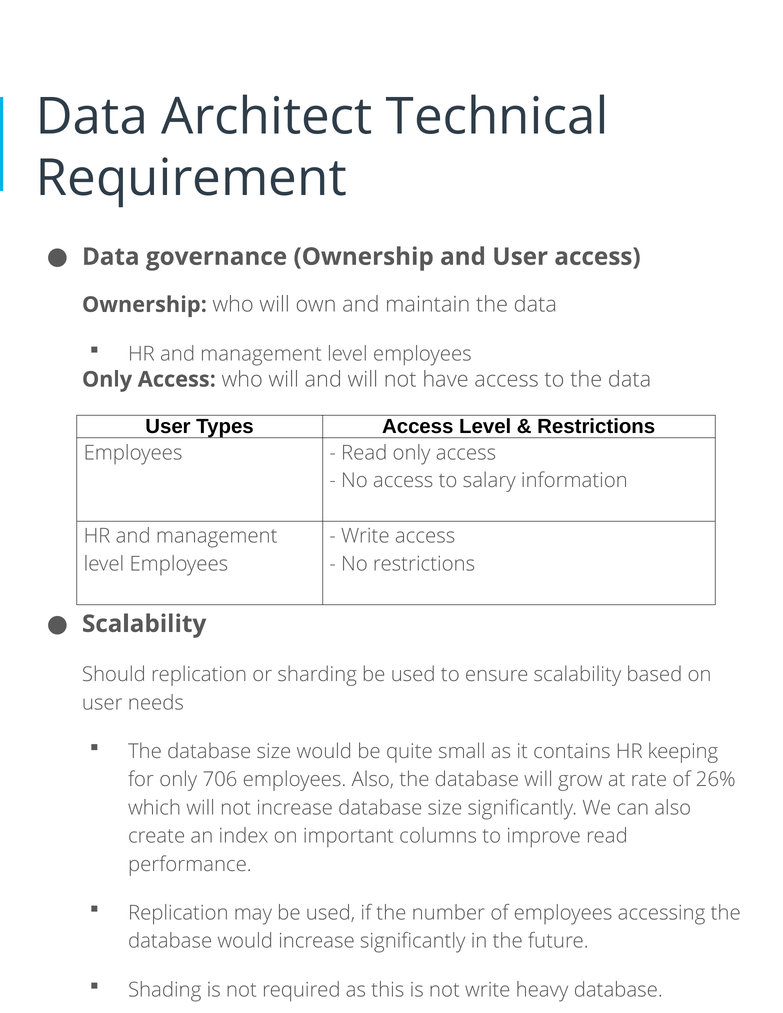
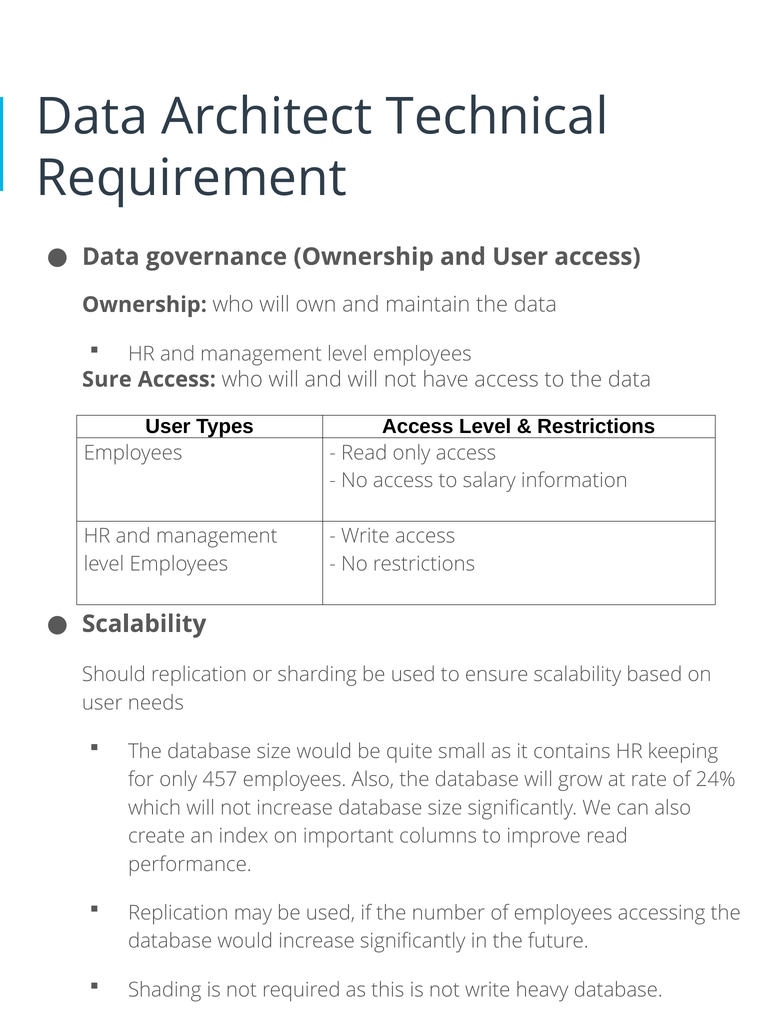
Only: Only -> Sure (107, 380)
706: 706 -> 457 (220, 780)
26%: 26% -> 24% (716, 780)
